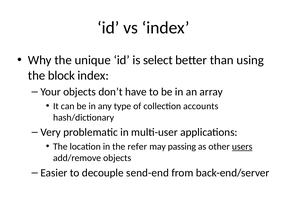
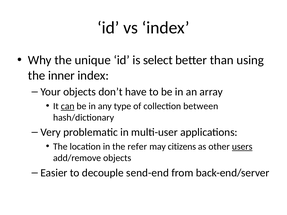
block: block -> inner (61, 76)
can underline: none -> present (68, 106)
accounts: accounts -> between (201, 106)
passing: passing -> citizens (182, 147)
